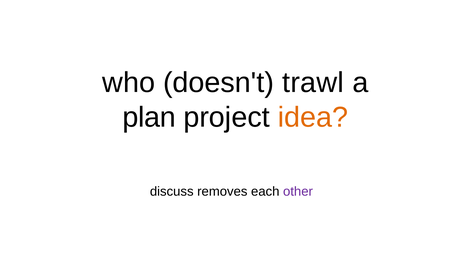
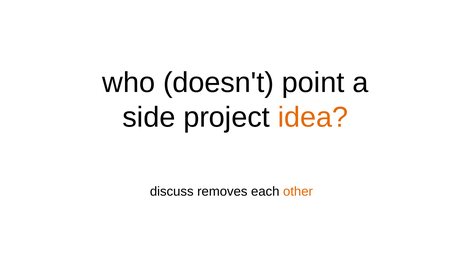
trawl: trawl -> point (313, 83)
plan: plan -> side (149, 117)
other colour: purple -> orange (298, 191)
